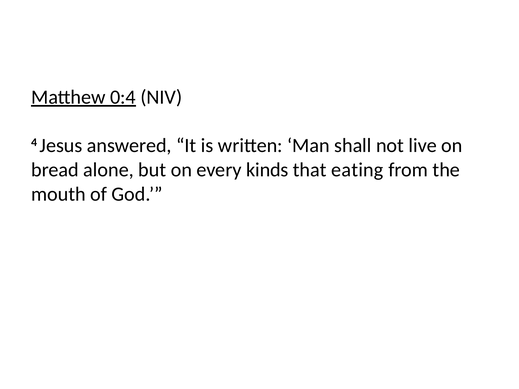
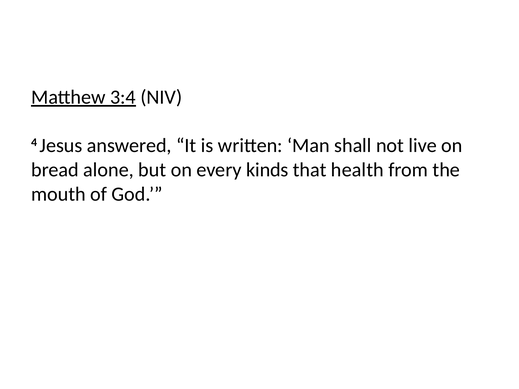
0:4: 0:4 -> 3:4 (123, 97)
eating: eating -> health (357, 170)
